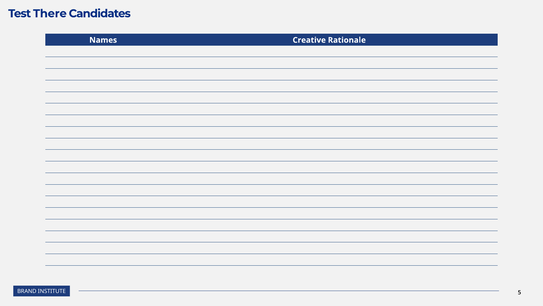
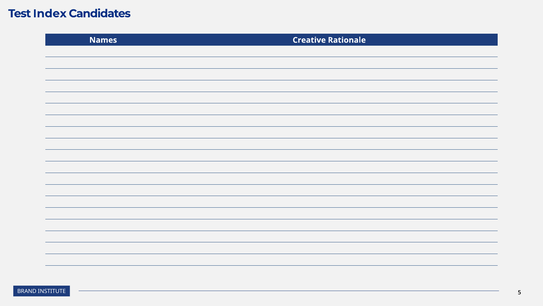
There: There -> Index (50, 14)
